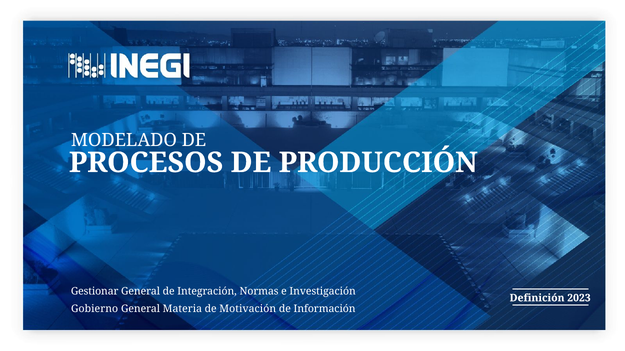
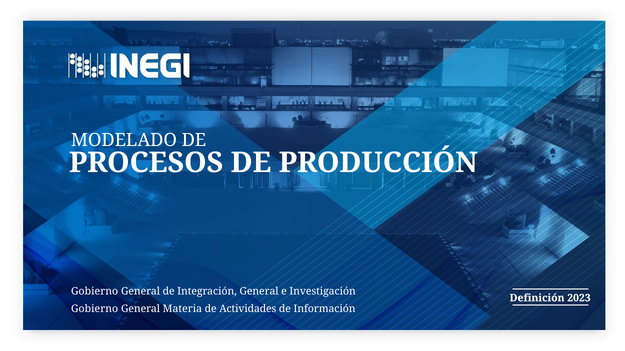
Gestionar: Gestionar -> Gobierno (95, 292)
Integración Normas: Normas -> General (259, 292)
Motivación: Motivación -> Actividades (248, 309)
